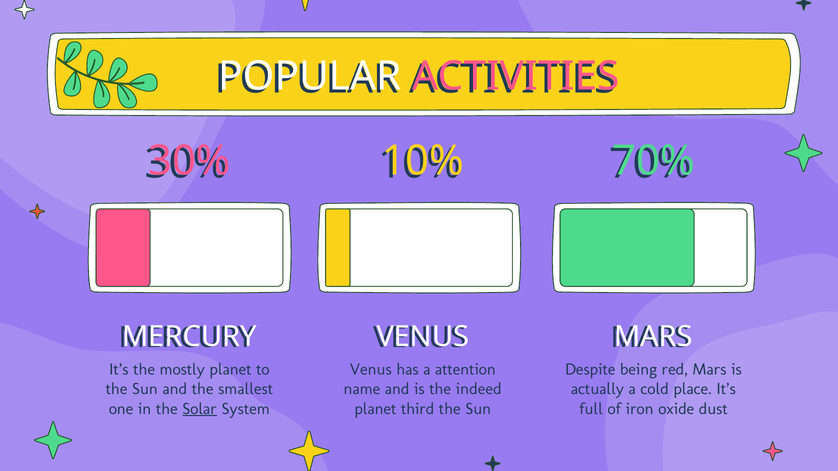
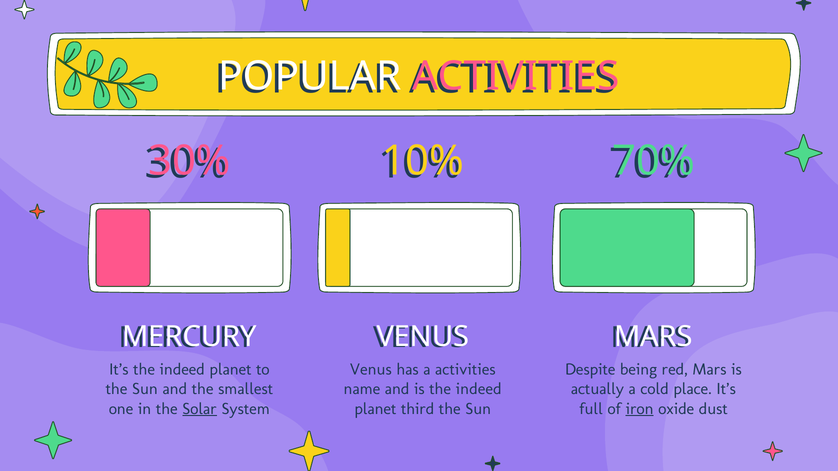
It’s the mostly: mostly -> indeed (182, 370)
a attention: attention -> activities (465, 370)
iron underline: none -> present (640, 409)
